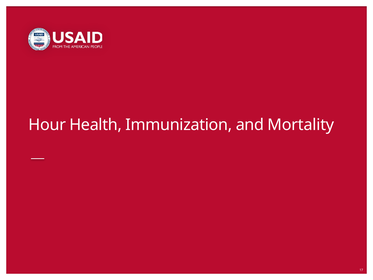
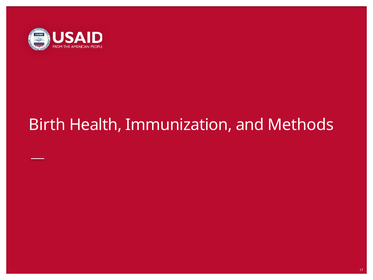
Hour: Hour -> Birth (47, 125)
Mortality: Mortality -> Methods (301, 125)
